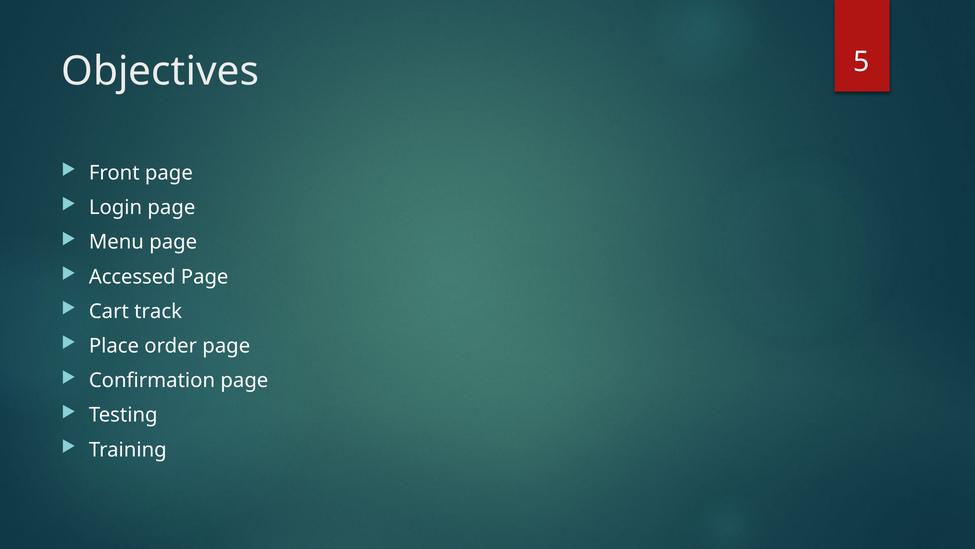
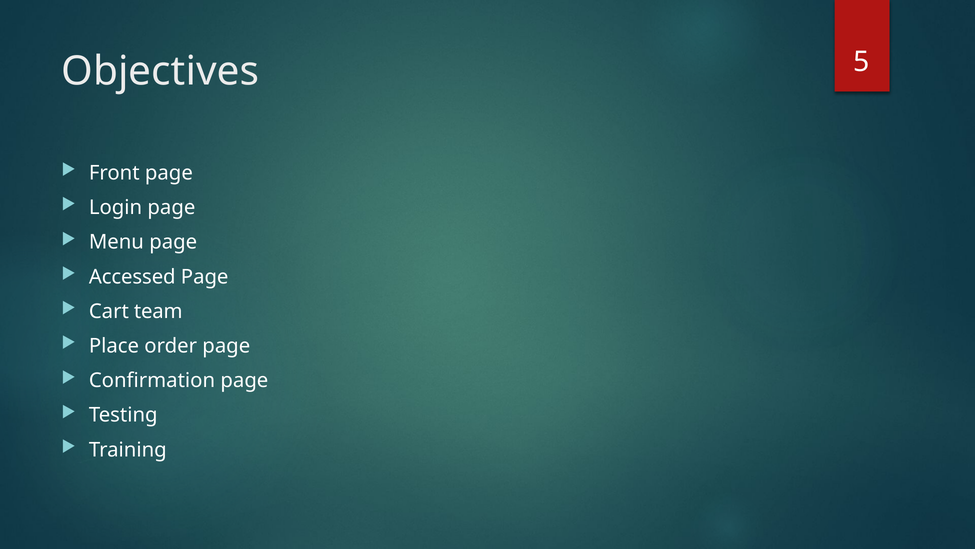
track: track -> team (158, 311)
